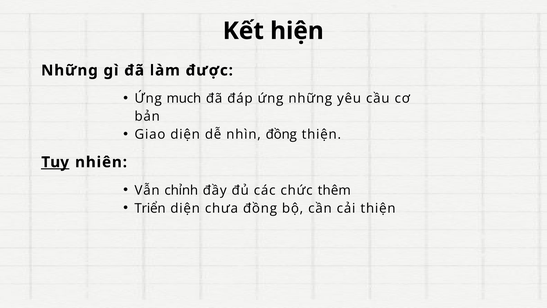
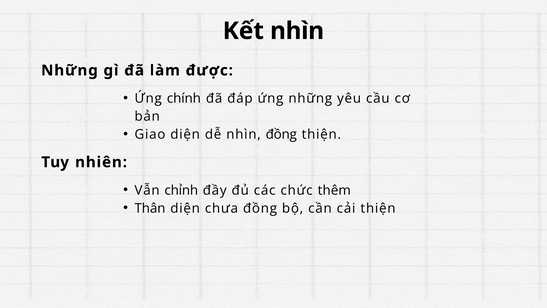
Kết hiện: hiện -> nhìn (297, 31)
much: much -> chính (184, 98)
Tuy underline: present -> none (55, 162)
Triển: Triển -> Thân (150, 208)
